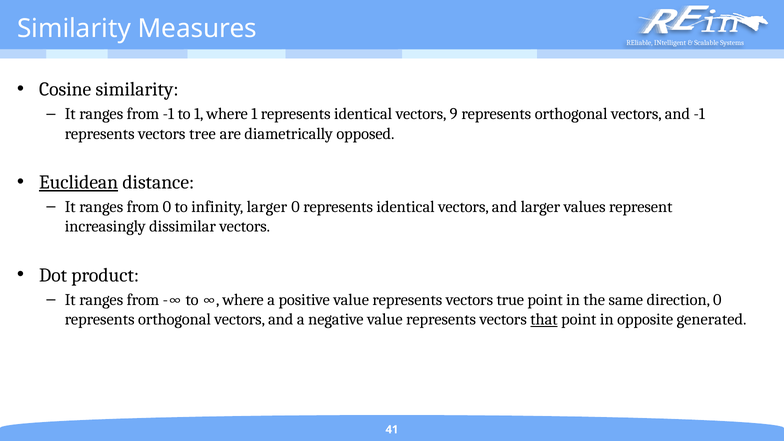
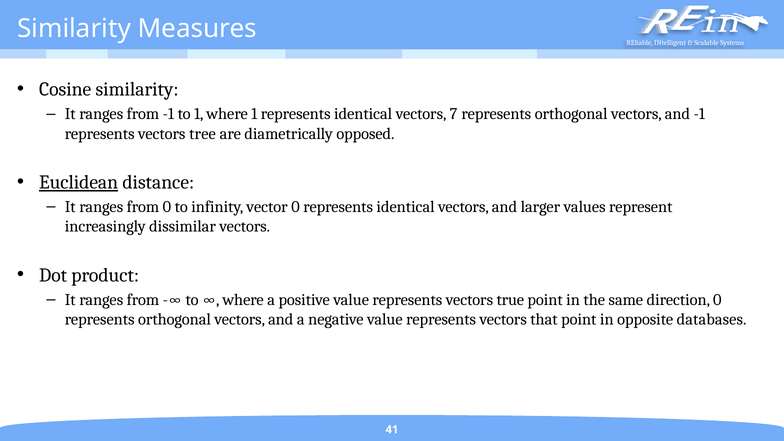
9: 9 -> 7 (454, 114)
infinity larger: larger -> vector (267, 207)
that underline: present -> none (544, 319)
generated: generated -> databases (712, 319)
